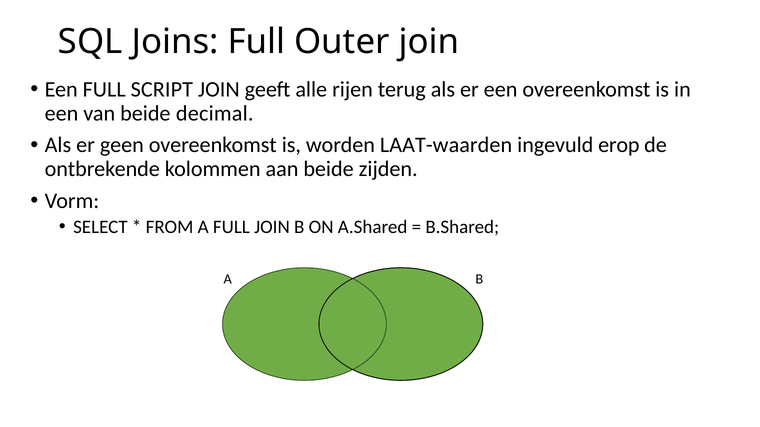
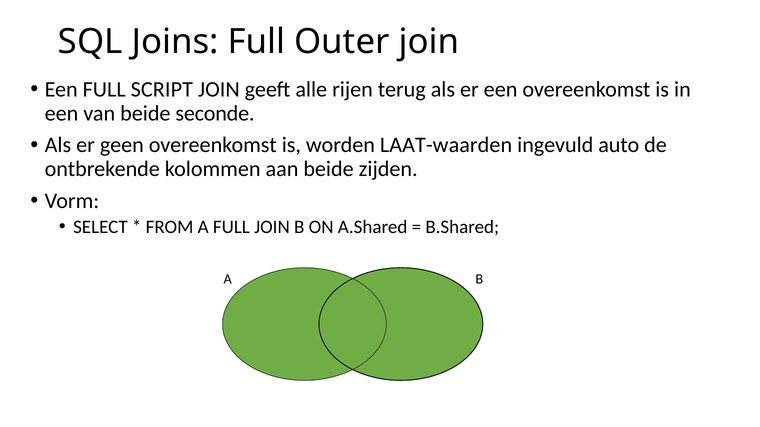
decimal: decimal -> seconde (215, 113)
erop: erop -> auto (619, 145)
